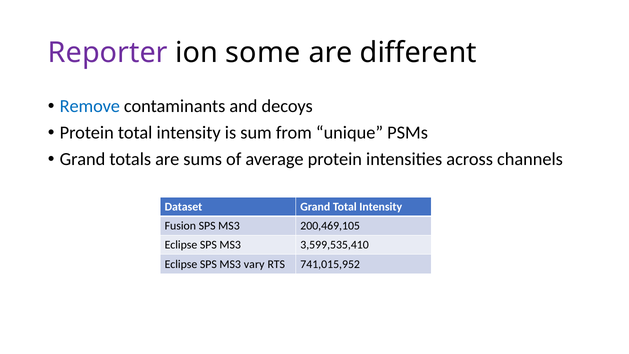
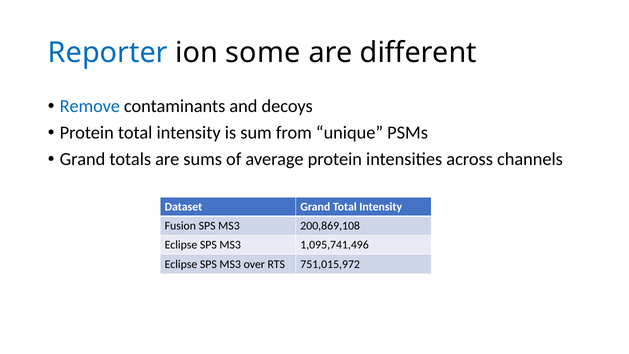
Reporter colour: purple -> blue (108, 53)
200,469,105: 200,469,105 -> 200,869,108 (330, 226)
3,599,535,410: 3,599,535,410 -> 1,095,741,496 (335, 245)
vary: vary -> over (254, 264)
741,015,952: 741,015,952 -> 751,015,972 (330, 264)
